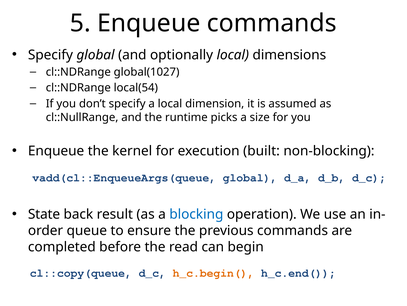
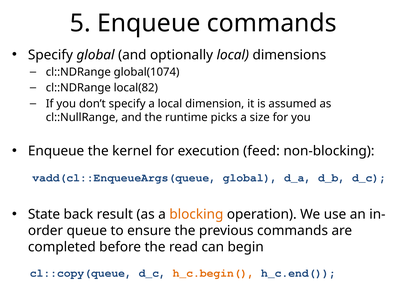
global(1027: global(1027 -> global(1074 (147, 72)
local(54: local(54 -> local(82 (136, 88)
built: built -> feed (261, 151)
blocking colour: blue -> orange (196, 214)
